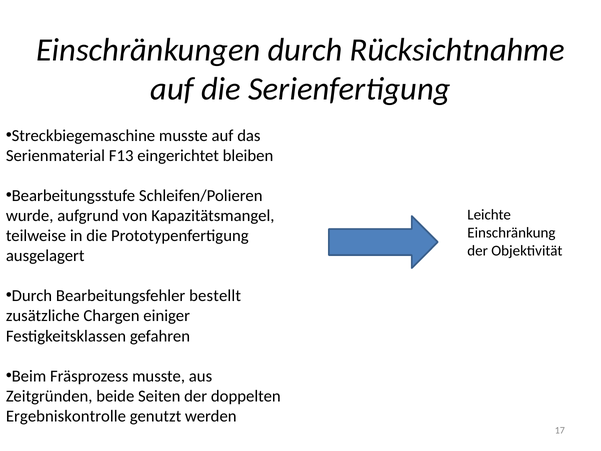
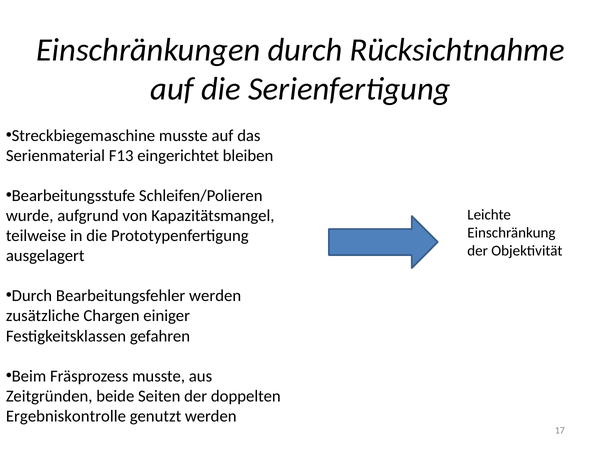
Bearbeitungsfehler bestellt: bestellt -> werden (215, 296)
